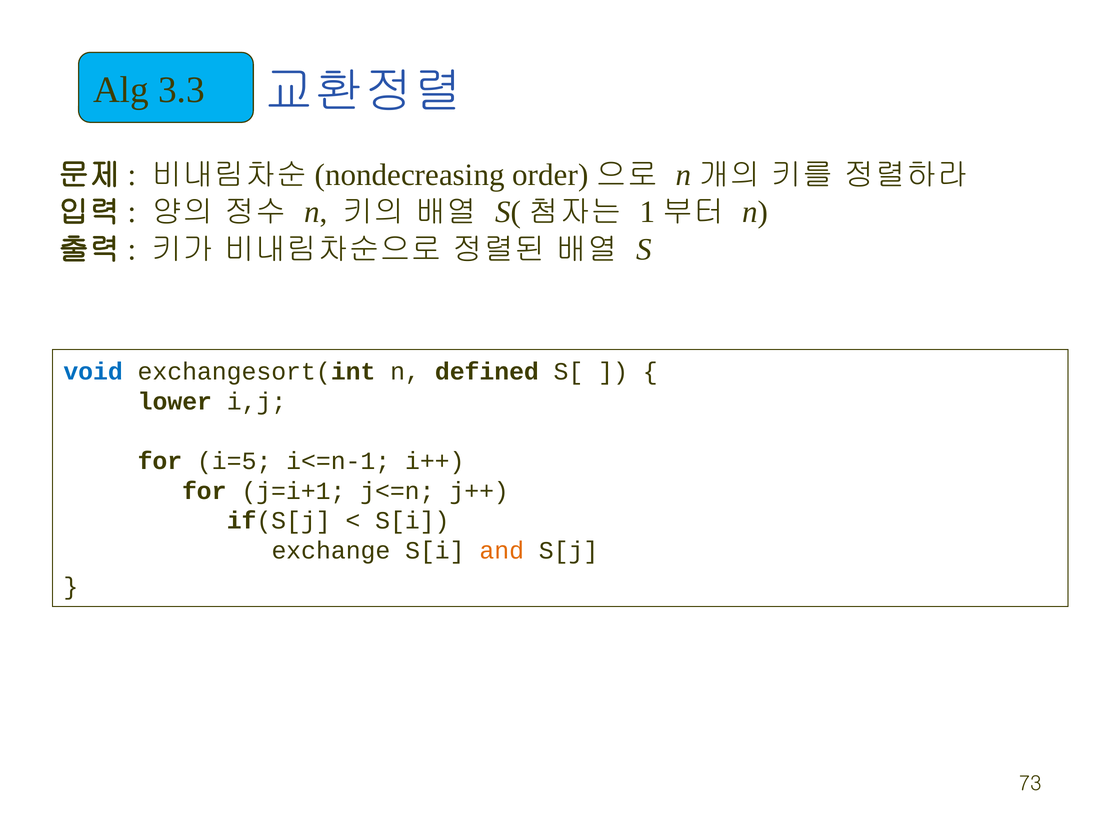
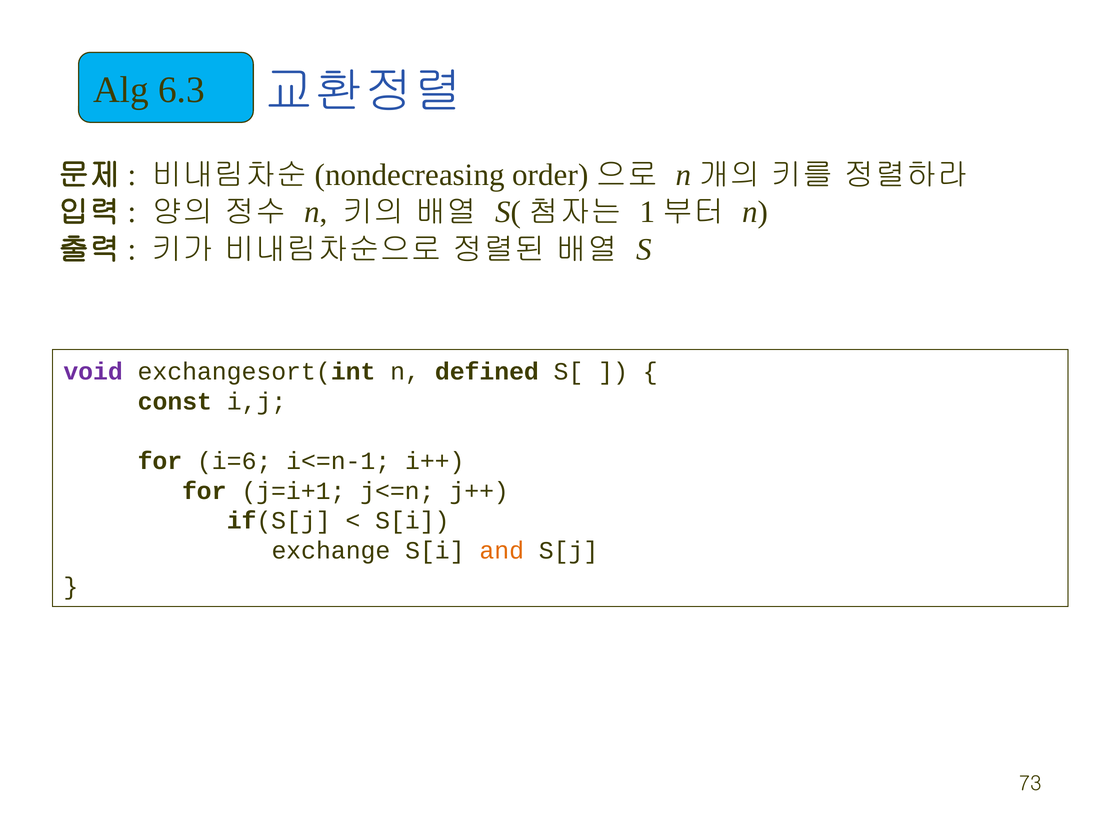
3.3: 3.3 -> 6.3 (182, 90)
void colour: blue -> purple (93, 371)
lower: lower -> const (175, 401)
i=5: i=5 -> i=6 (234, 461)
